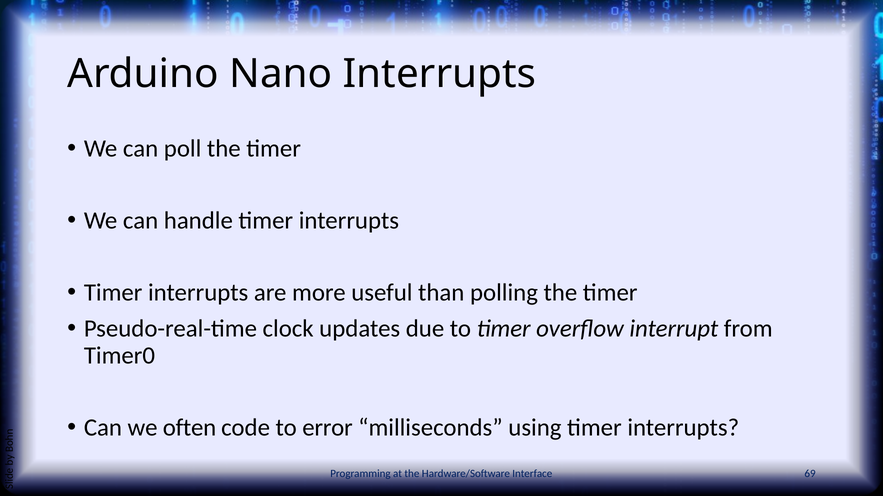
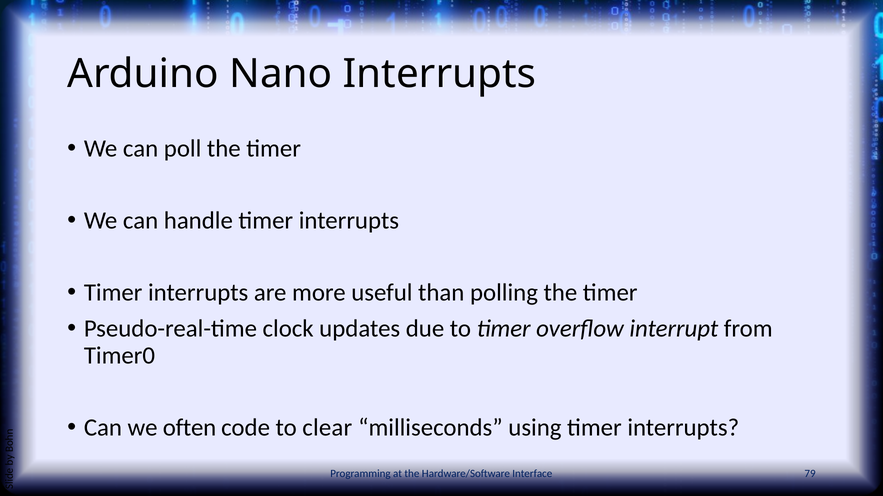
error: error -> clear (327, 428)
69: 69 -> 79 (810, 474)
